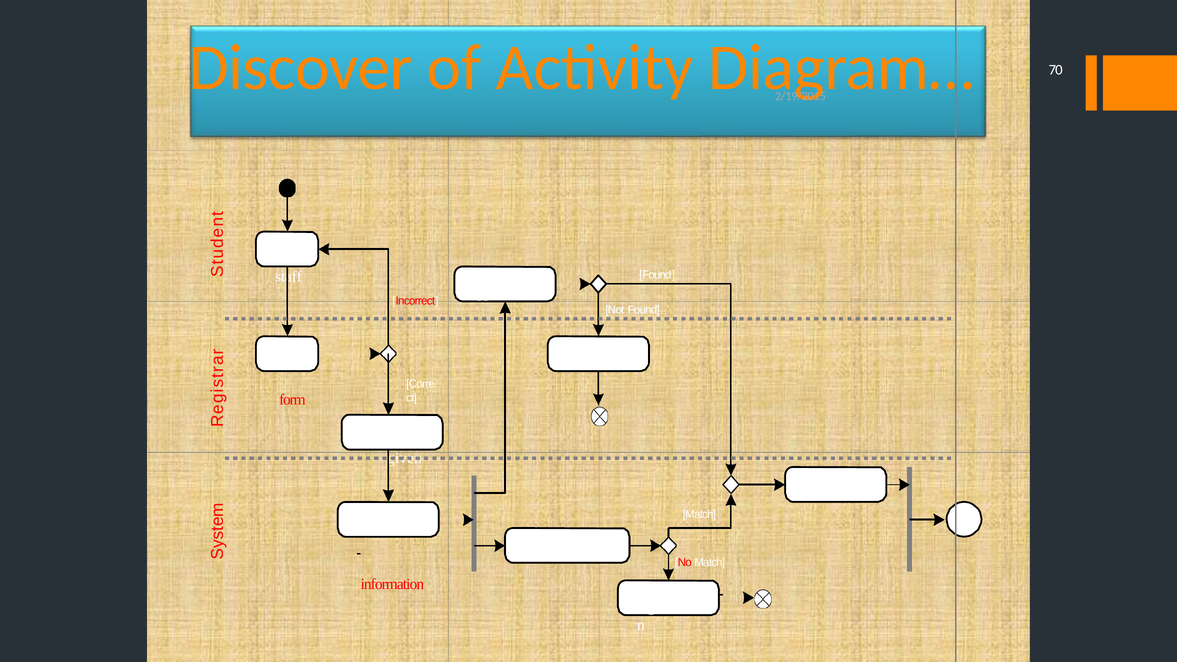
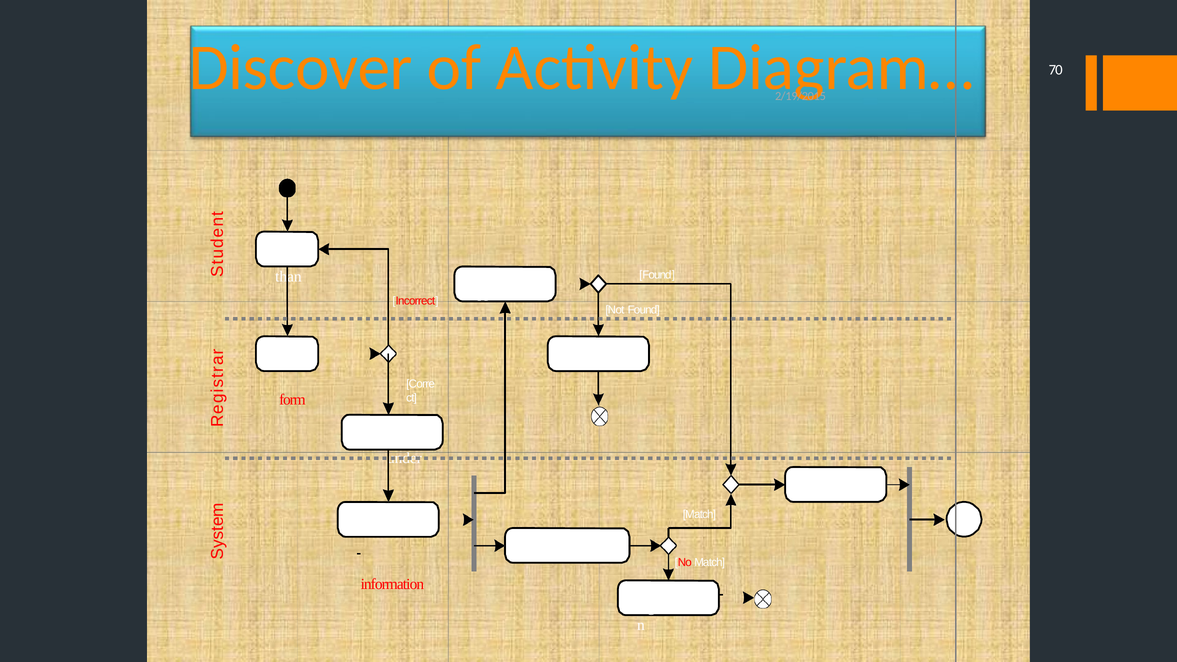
staff: staff -> than (288, 276)
given: given -> under (404, 458)
